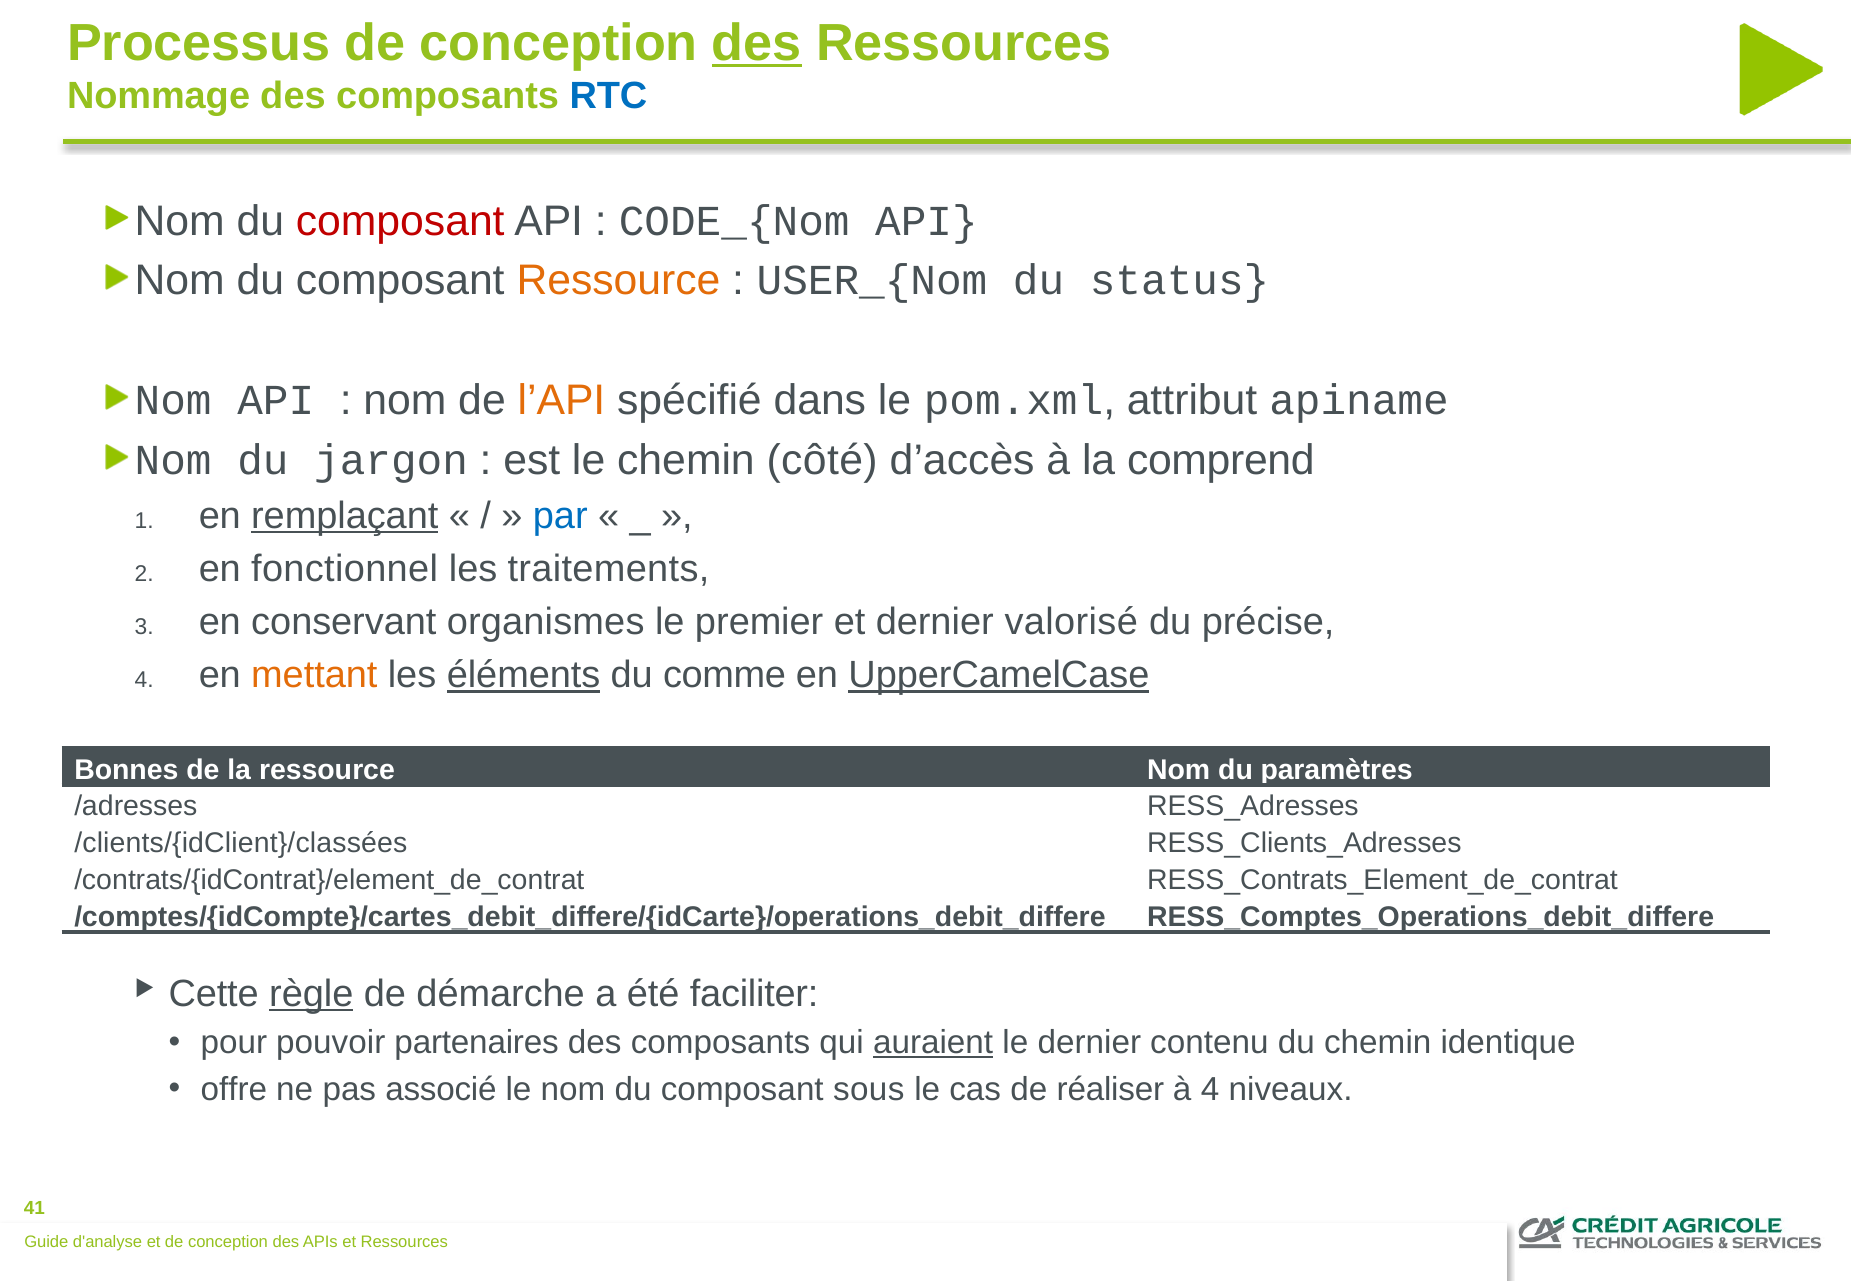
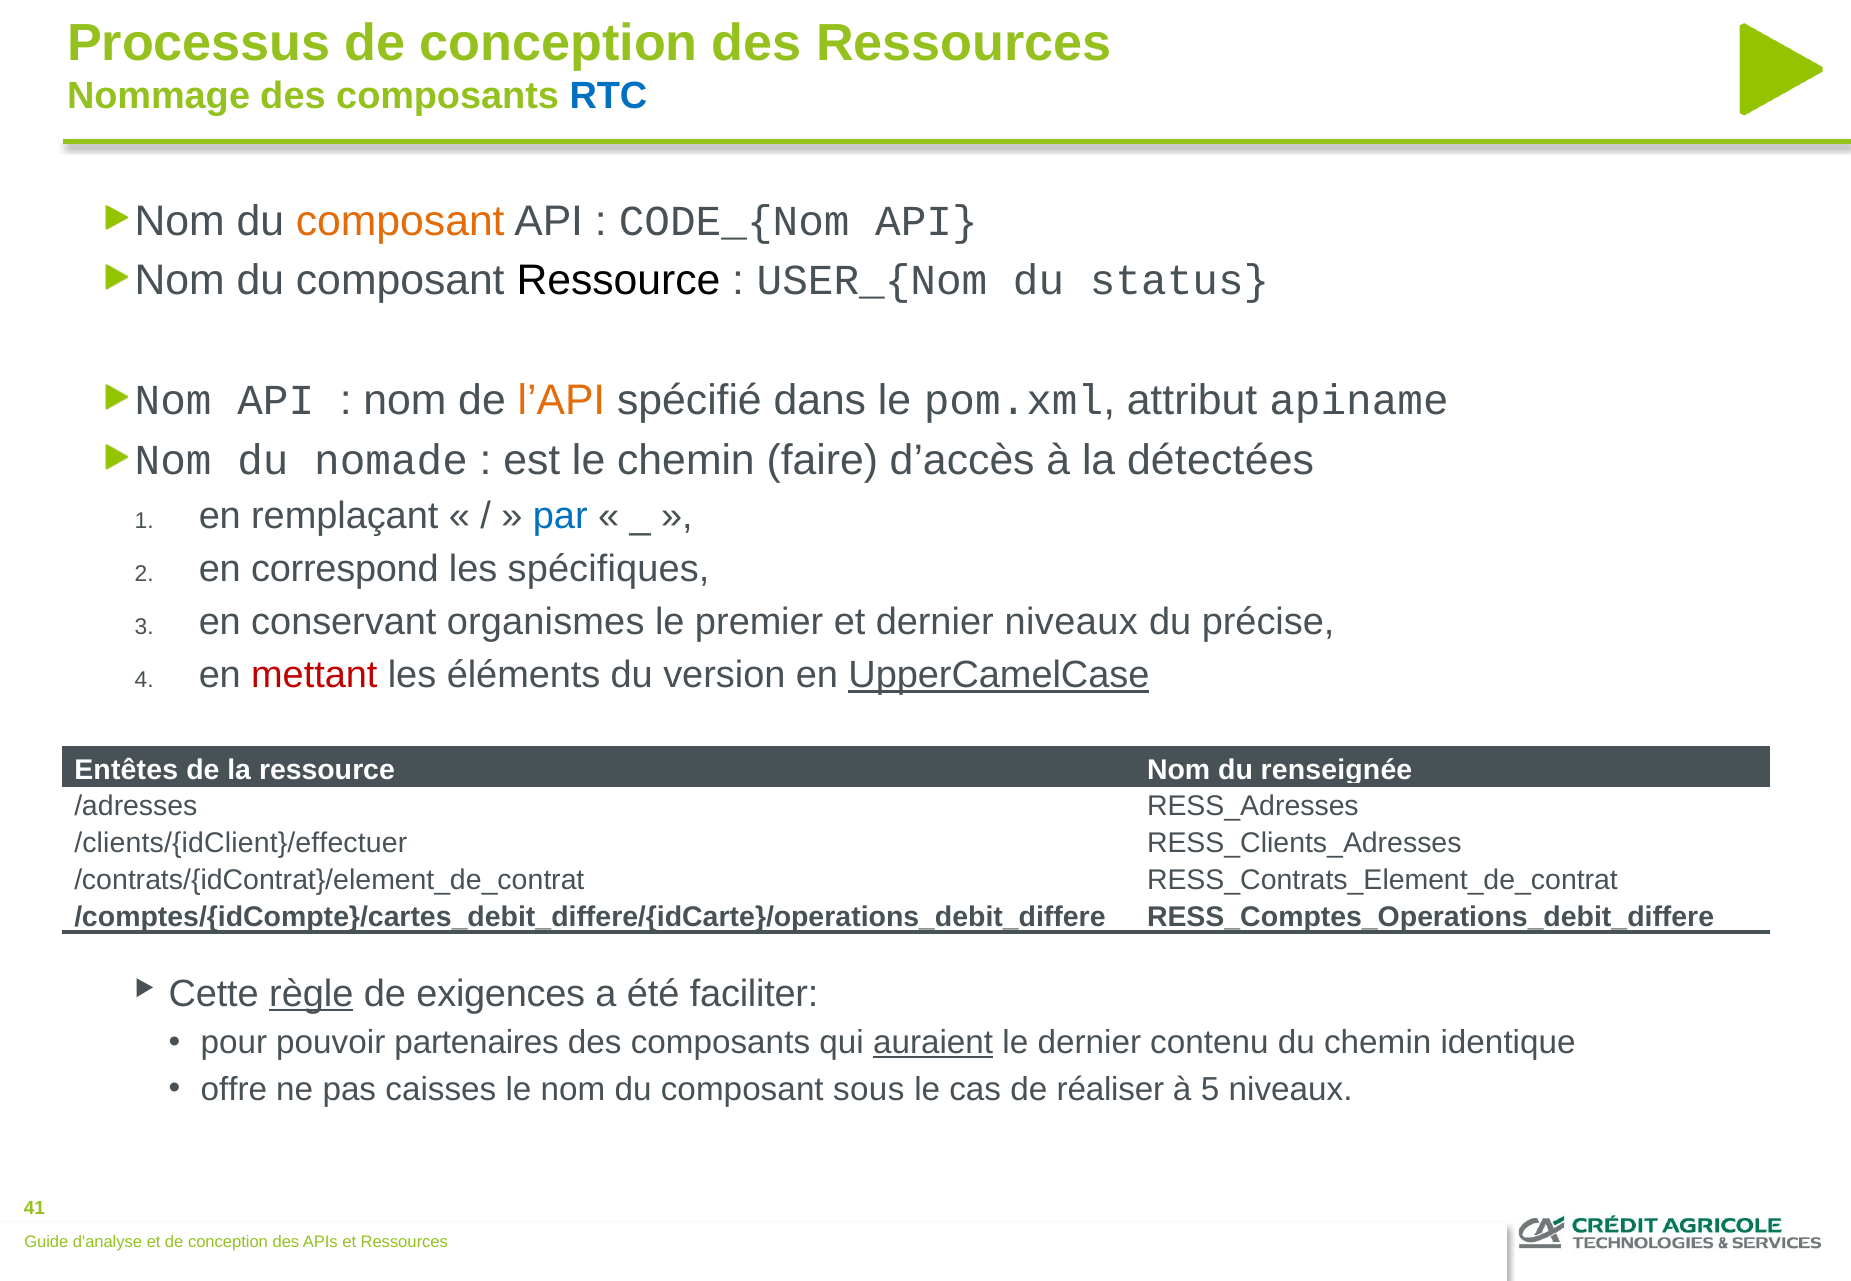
des underline: present -> none (757, 43)
composant colour: red -> orange (400, 221)
Ressource colour: orange -> black (618, 281)
jargon: jargon -> nomade (391, 460)
côté: côté -> faire (822, 460)
comprend: comprend -> détectées (1221, 460)
remplaçant underline: present -> none (345, 516)
fonctionnel: fonctionnel -> correspond (345, 569)
traitements: traitements -> spécifiques (609, 569)
dernier valorisé: valorisé -> niveaux (1071, 622)
mettant colour: orange -> red (314, 675)
éléments underline: present -> none (524, 675)
comme: comme -> version (724, 675)
Bonnes: Bonnes -> Entêtes (126, 770)
paramètres: paramètres -> renseignée (1336, 770)
/clients/{idClient}/classées: /clients/{idClient}/classées -> /clients/{idClient}/effectuer (241, 843)
démarche: démarche -> exigences (501, 994)
associé: associé -> caisses (441, 1090)
à 4: 4 -> 5 (1210, 1090)
